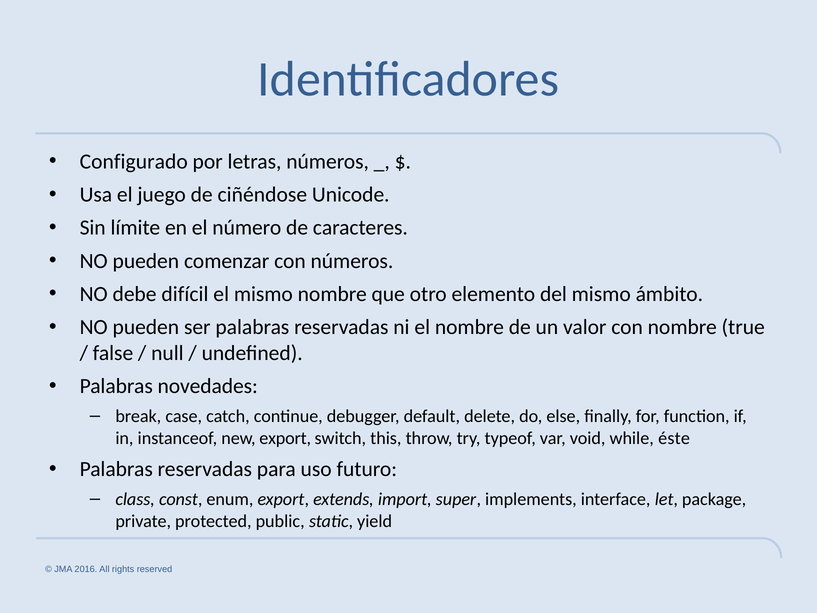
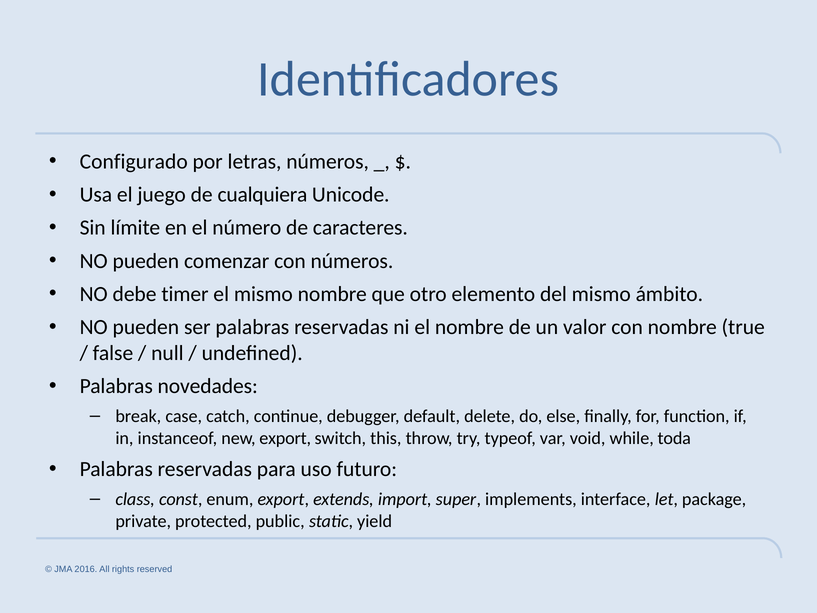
ciñéndose: ciñéndose -> cualquiera (262, 195)
difícil: difícil -> timer (185, 294)
éste: éste -> toda (674, 438)
